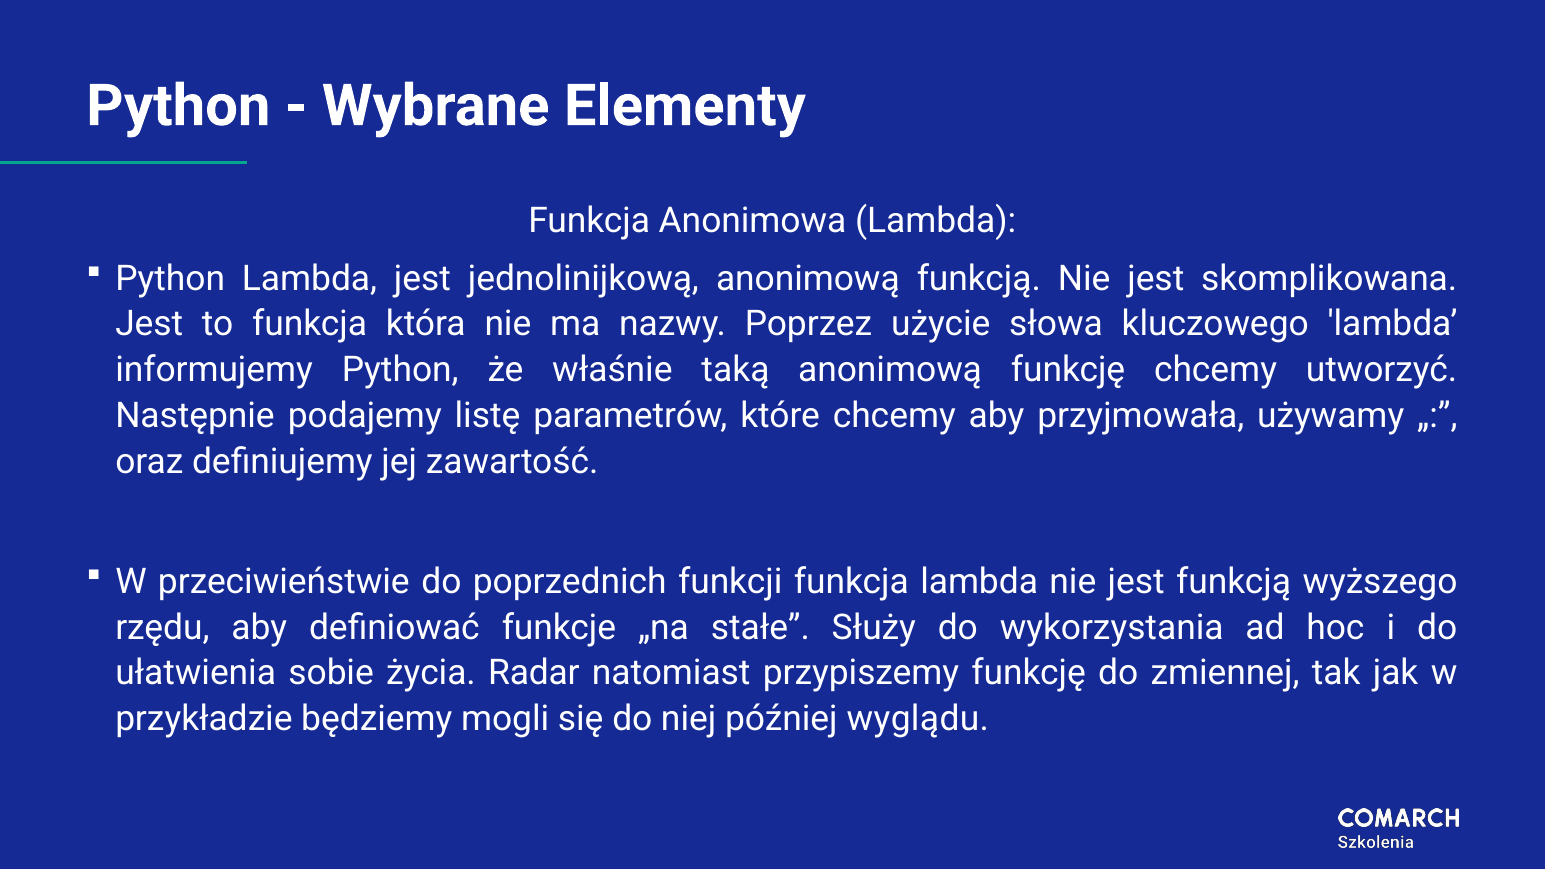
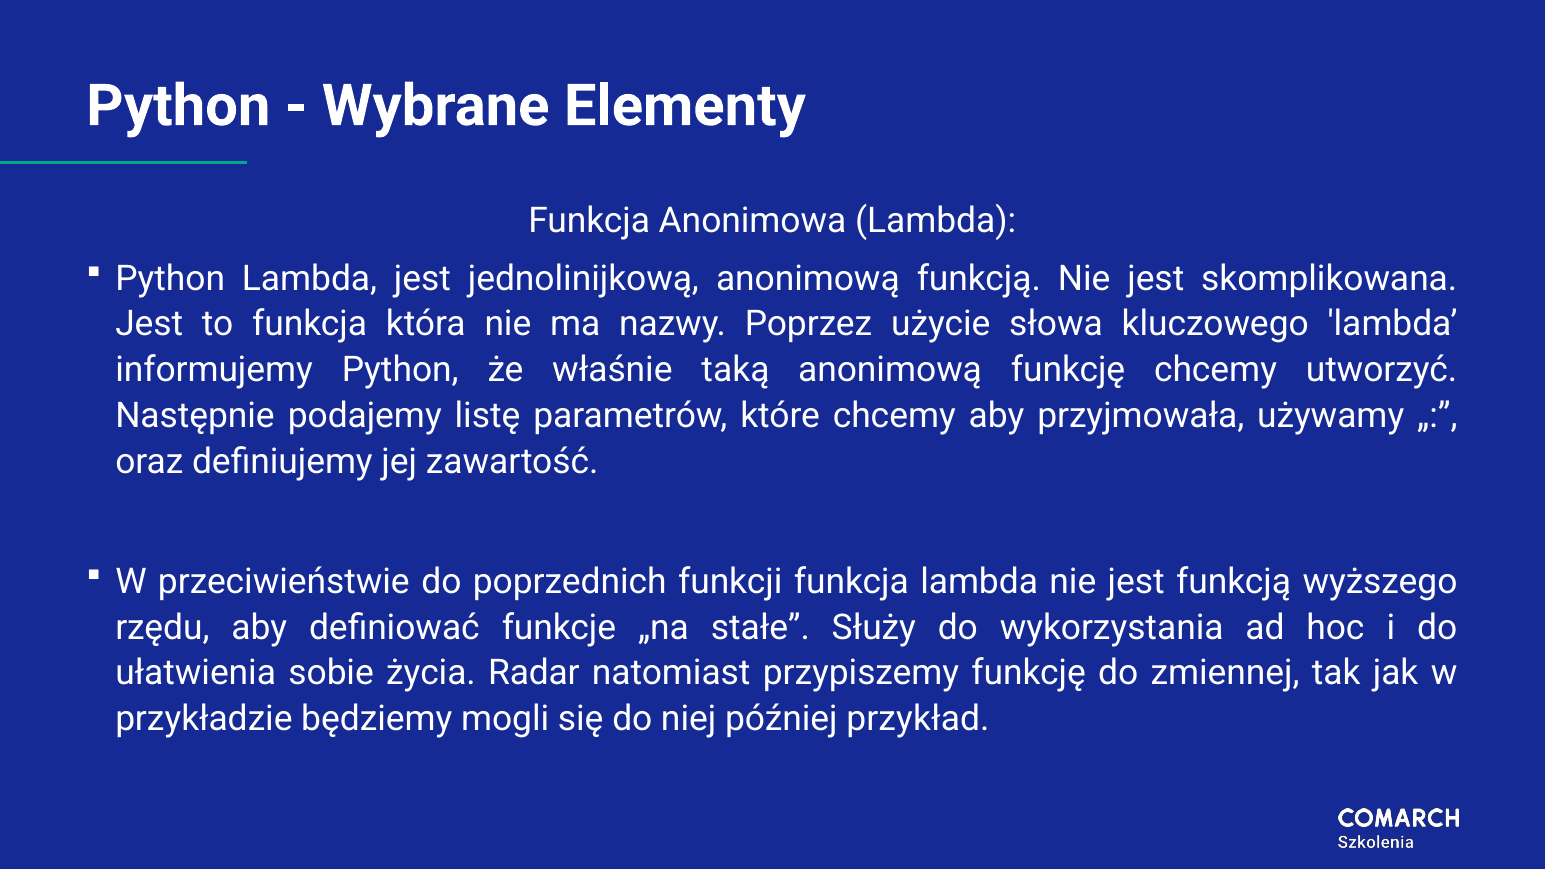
wyglądu: wyglądu -> przykład (918, 719)
